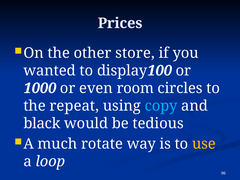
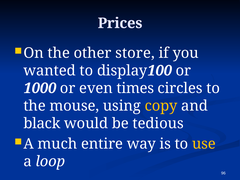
room: room -> times (135, 88)
repeat: repeat -> mouse (74, 106)
copy colour: light blue -> yellow (161, 106)
rotate: rotate -> entire (102, 144)
